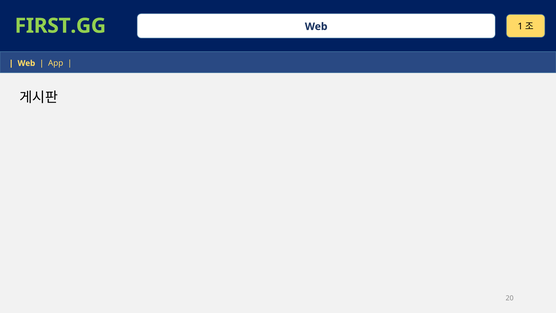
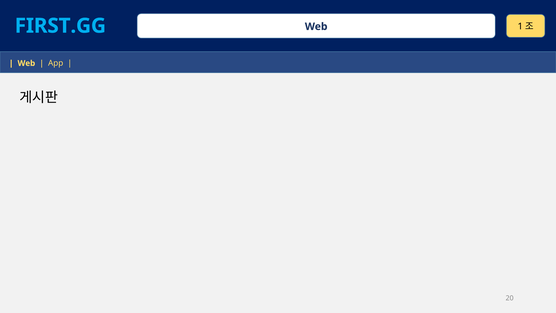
FIRST.GG colour: light green -> light blue (60, 26)
